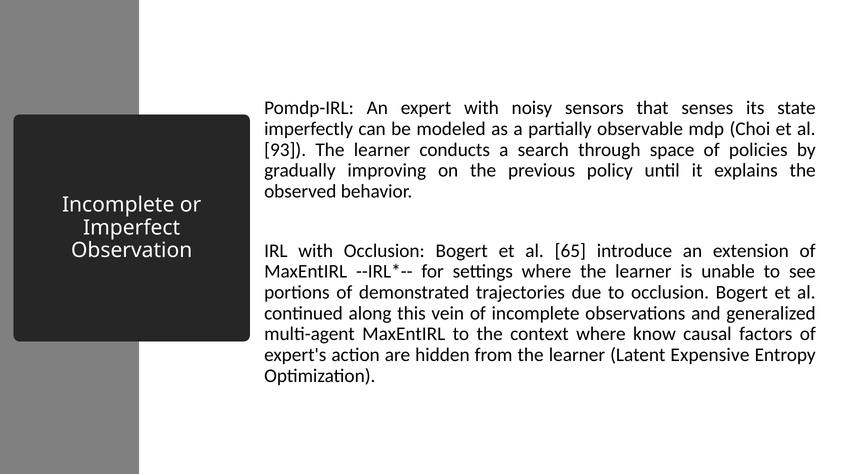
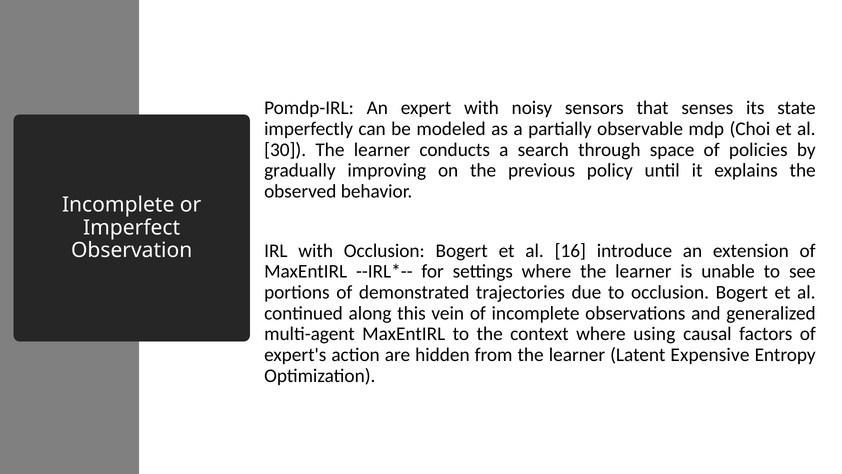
93: 93 -> 30 (285, 150)
65: 65 -> 16 (570, 251)
know: know -> using (654, 334)
